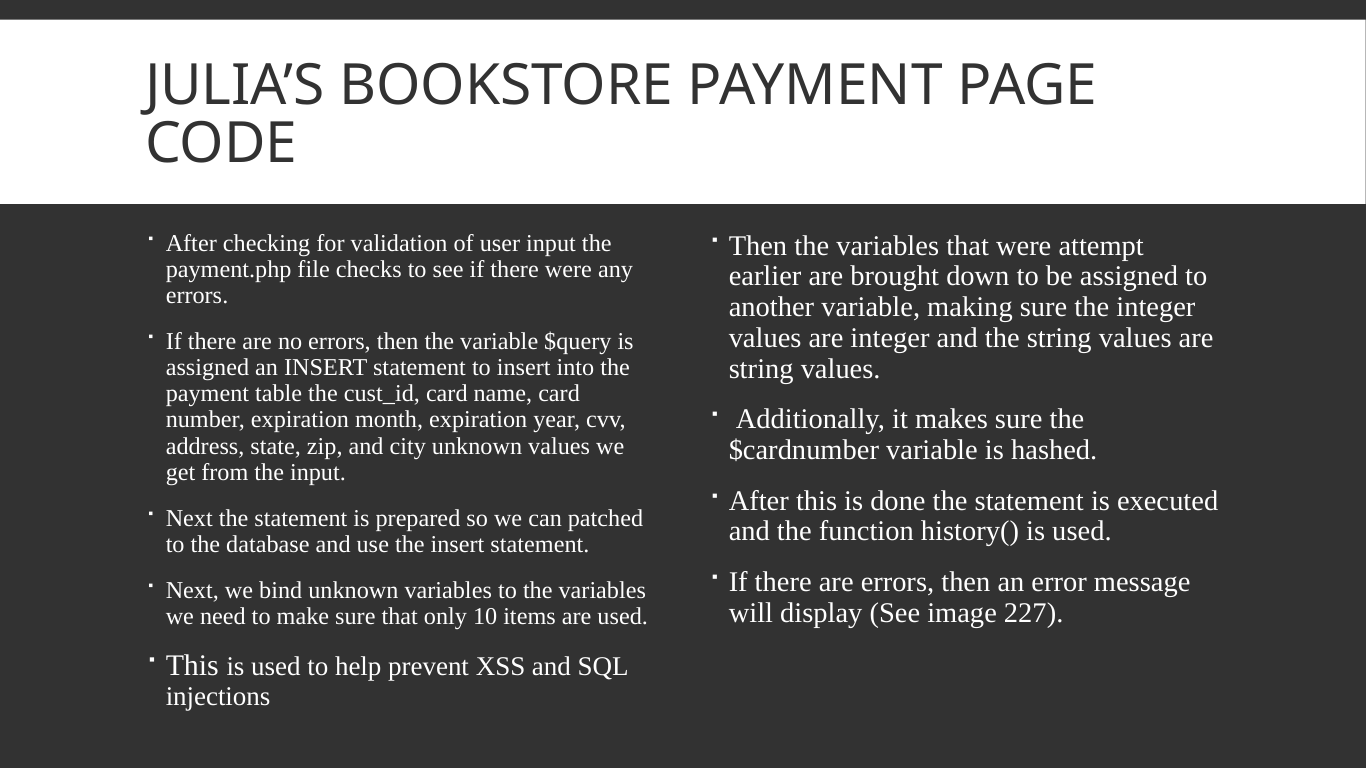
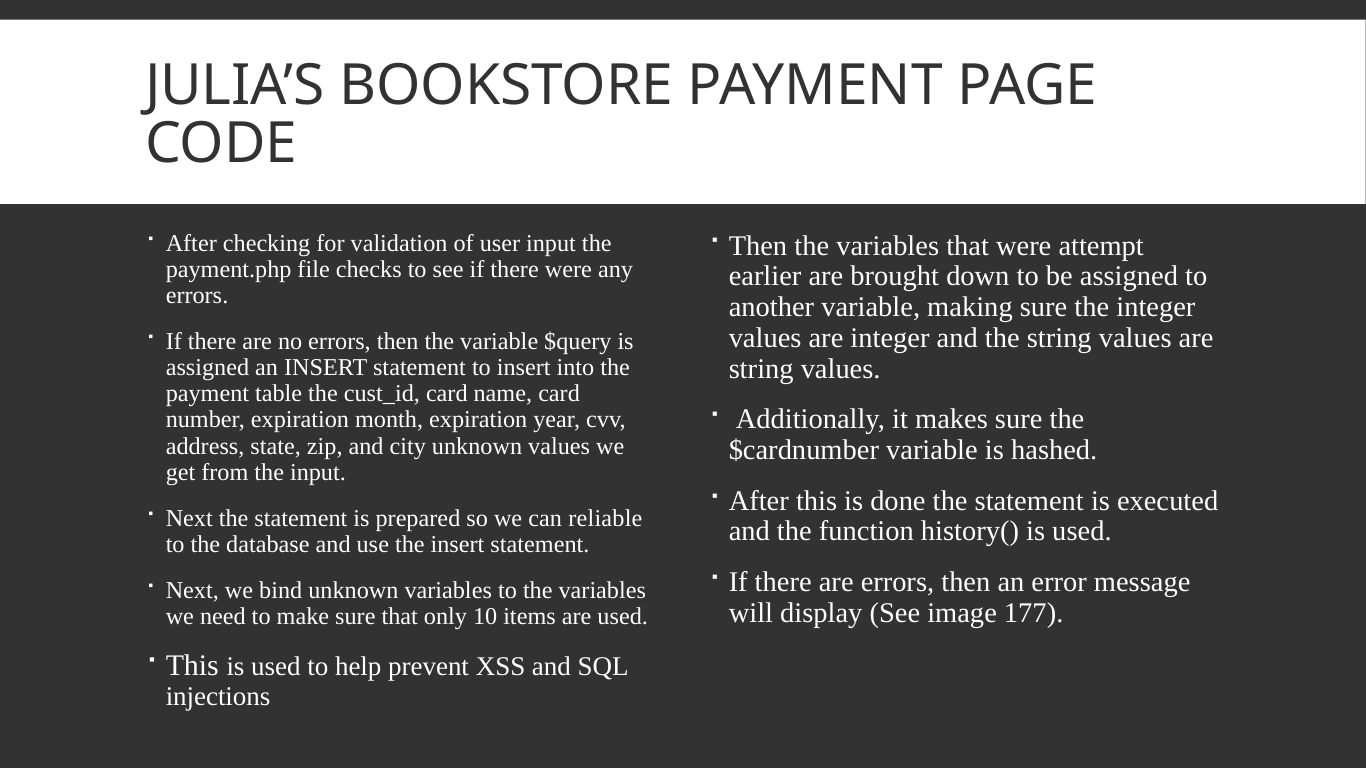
patched: patched -> reliable (605, 518)
227: 227 -> 177 (1034, 613)
